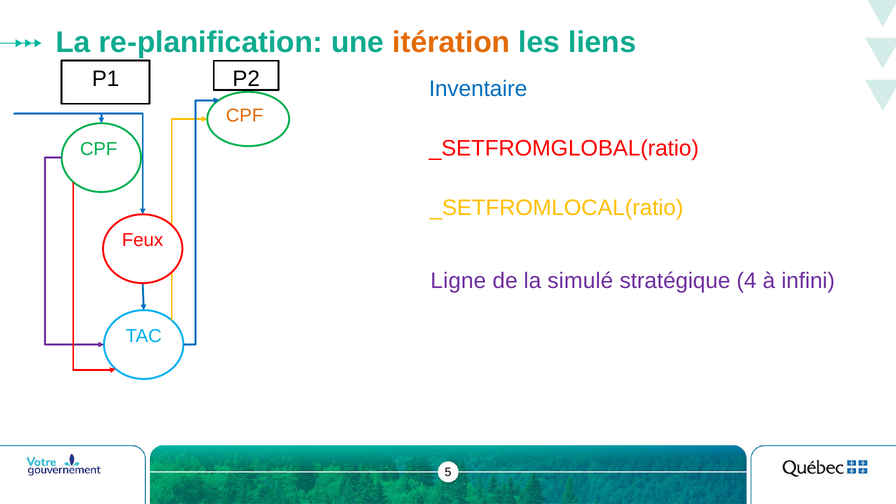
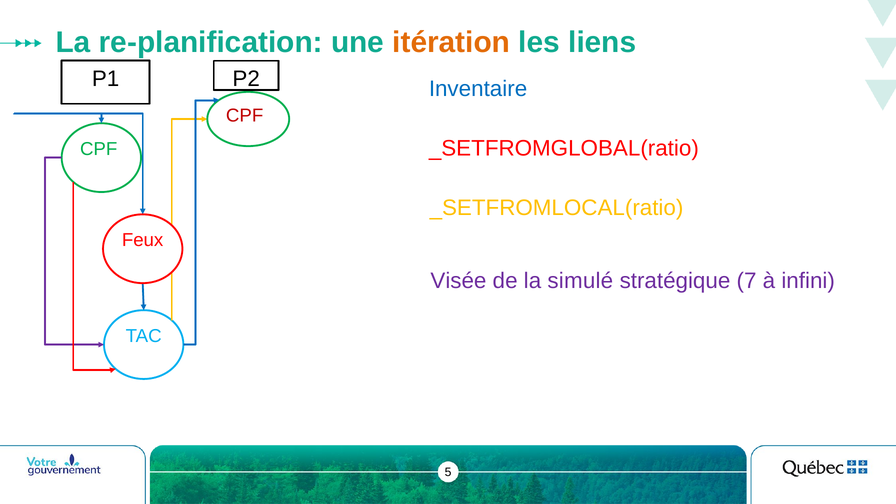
CPF colour: orange -> red (245, 116)
Ligne: Ligne -> Visée (458, 281)
4: 4 -> 7 (747, 281)
